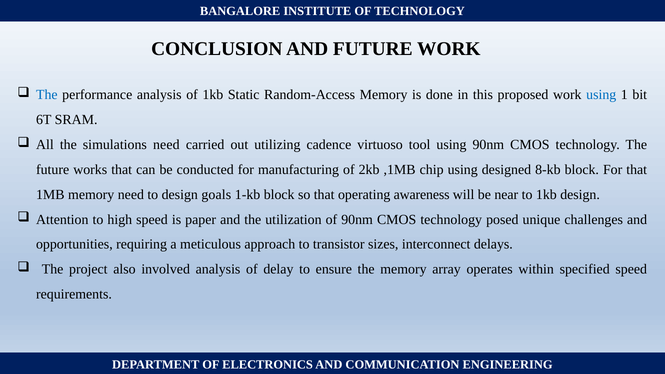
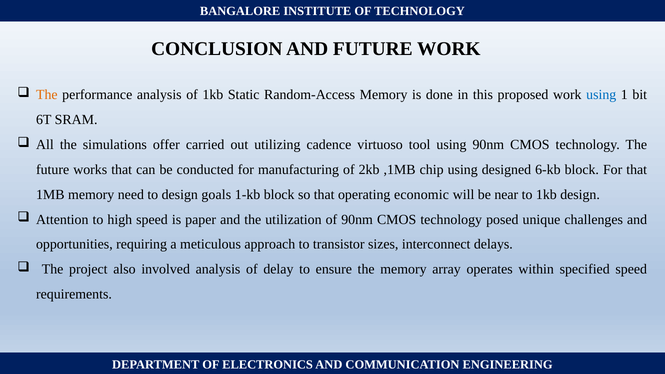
The colour: blue -> orange (47, 95)
simulations need: need -> offer (166, 145)
8-kb: 8-kb -> 6-kb (548, 170)
awareness: awareness -> economic (421, 195)
